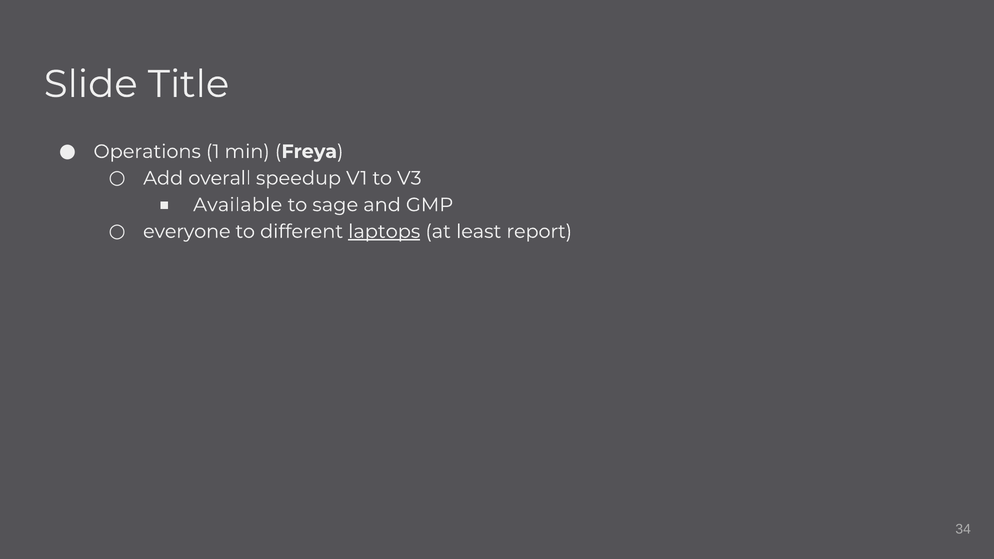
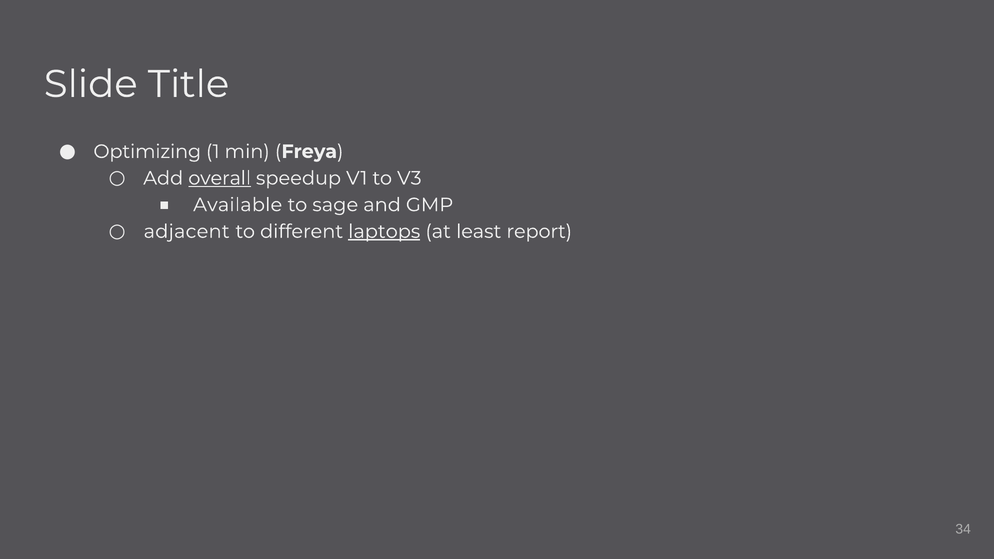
Operations: Operations -> Optimizing (147, 152)
overall underline: none -> present (220, 178)
everyone: everyone -> adjacent (187, 232)
